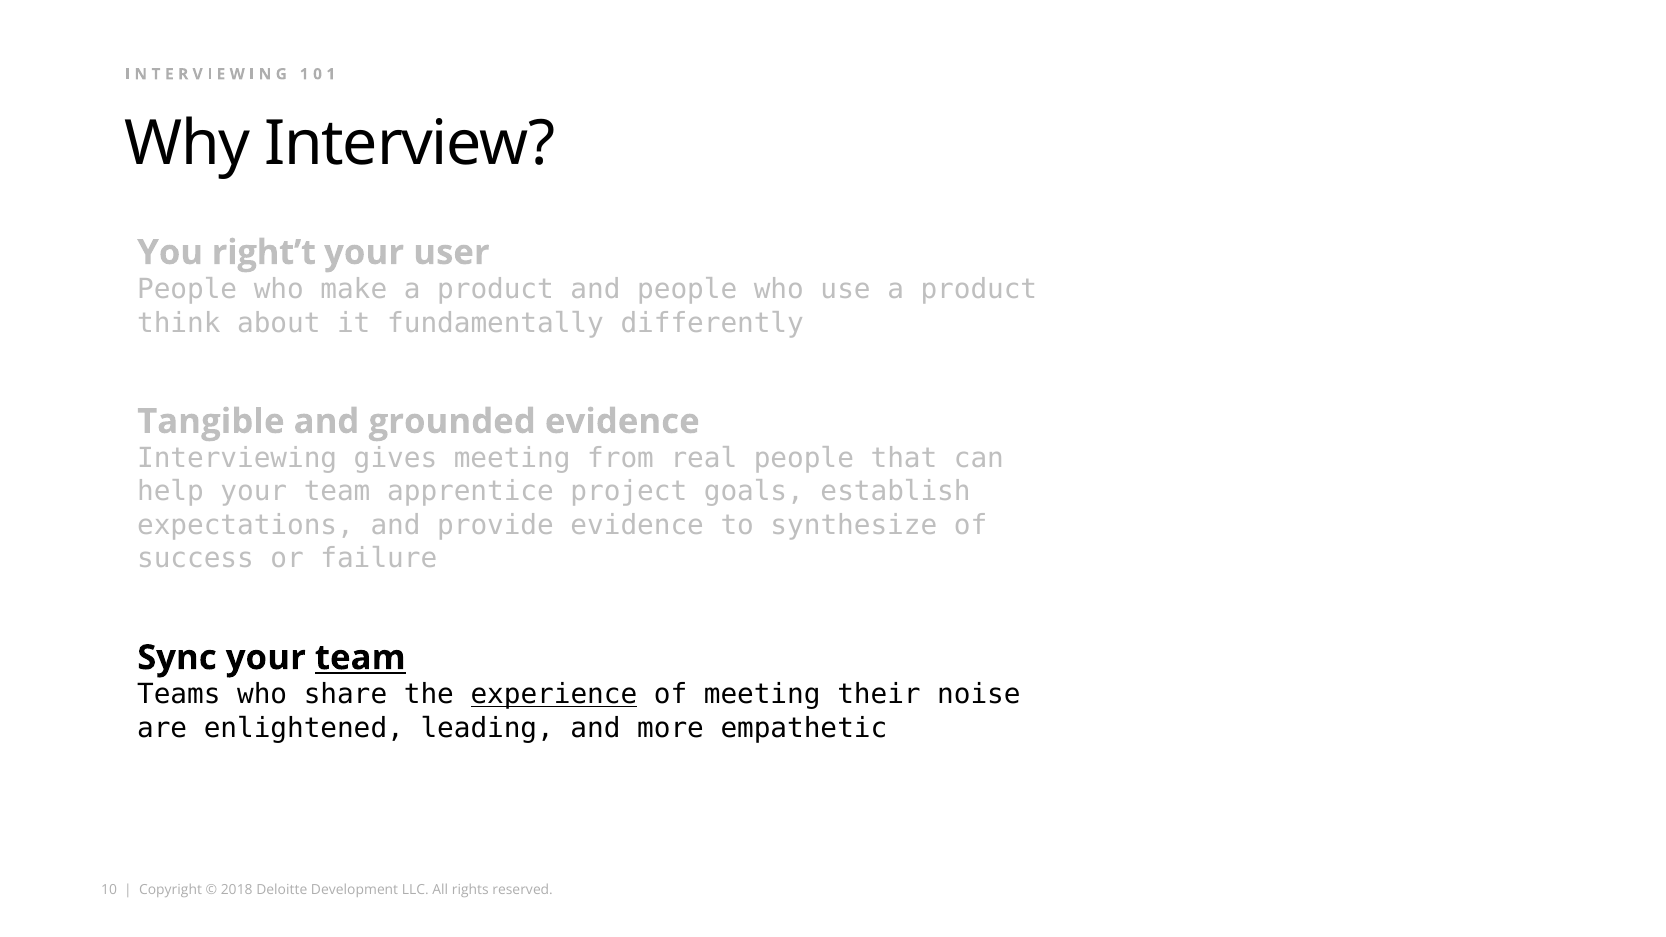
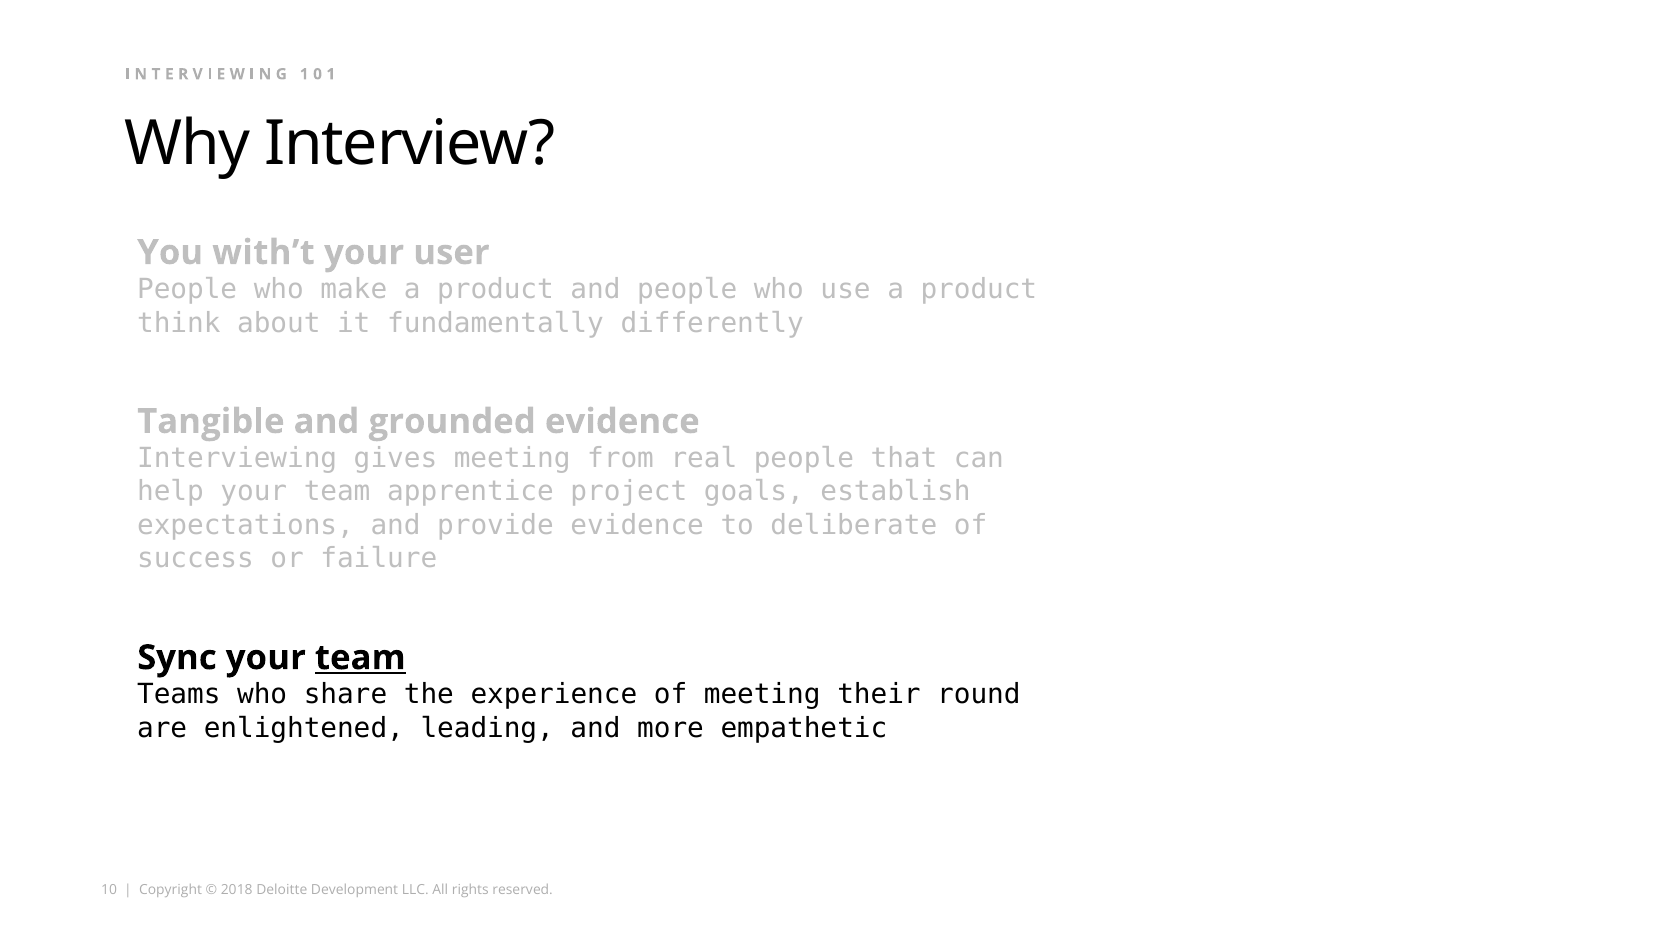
right’t: right’t -> with’t (264, 253)
synthesize: synthesize -> deliberate (854, 525)
experience underline: present -> none (554, 695)
noise: noise -> round (979, 695)
